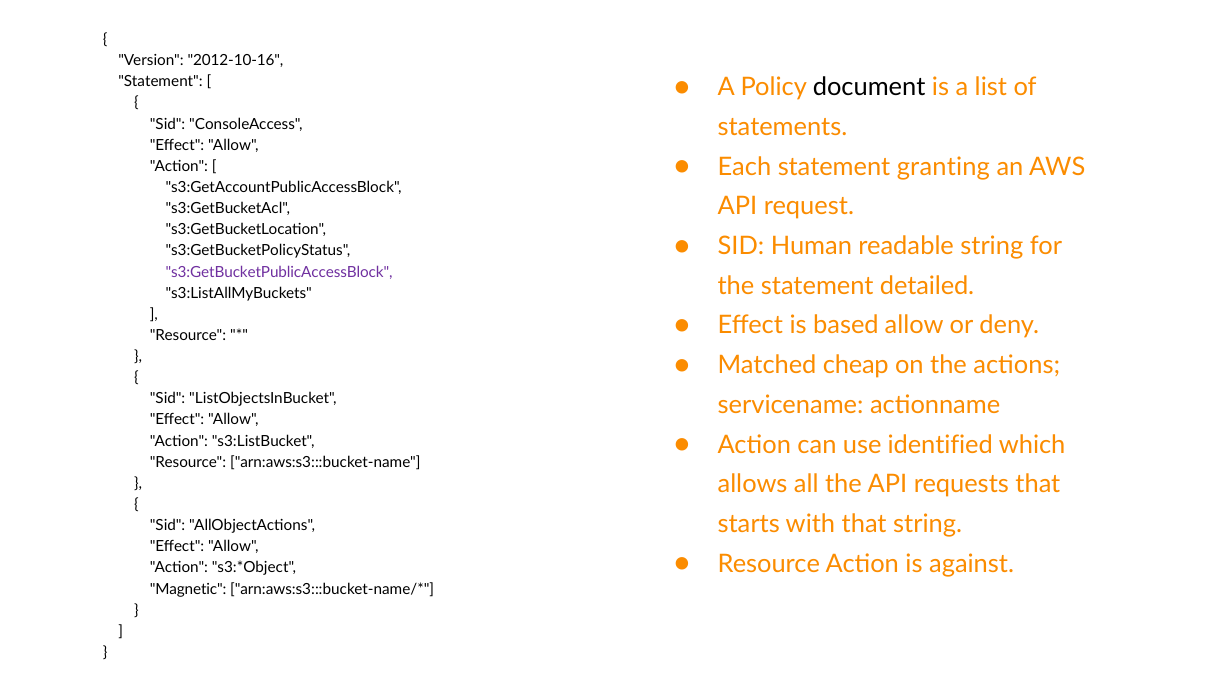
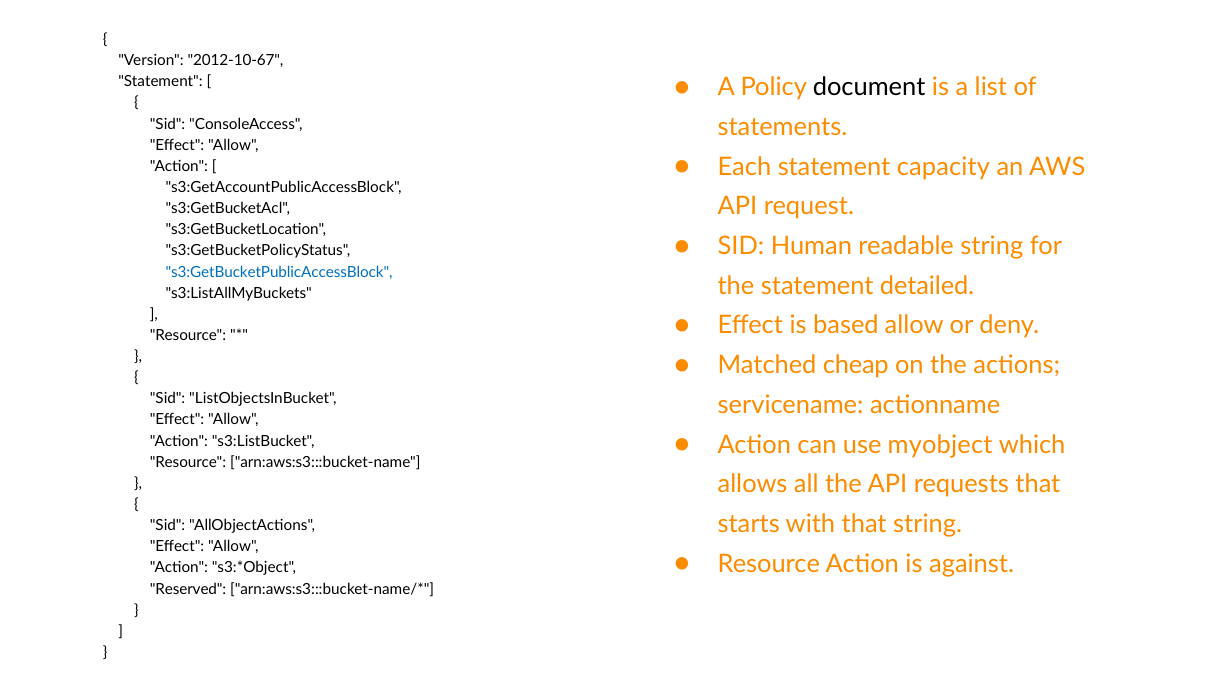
2012-10-16: 2012-10-16 -> 2012-10-67 (236, 61)
granting: granting -> capacity (943, 167)
s3:GetBucketPublicAccessBlock colour: purple -> blue (279, 272)
identified: identified -> myobject (940, 445)
Magnetic: Magnetic -> Reserved (188, 589)
